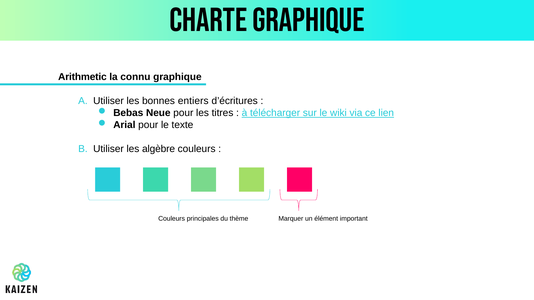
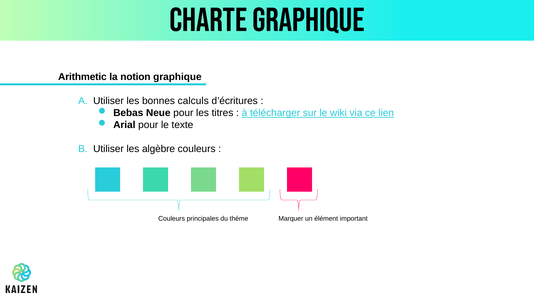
connu: connu -> notion (135, 77)
entiers: entiers -> calculs (193, 101)
